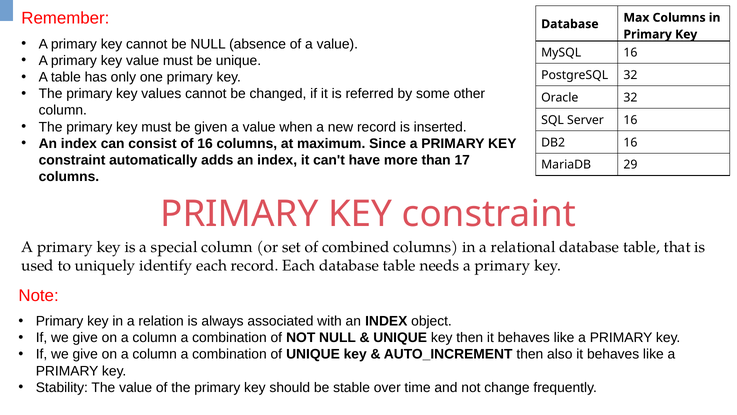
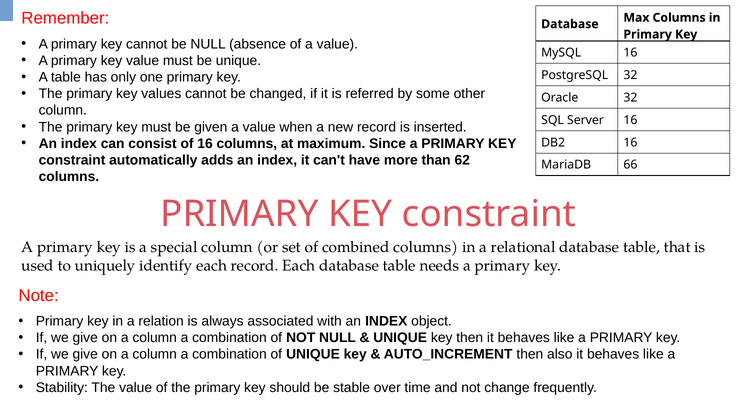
17: 17 -> 62 (462, 160)
29: 29 -> 66 (630, 165)
